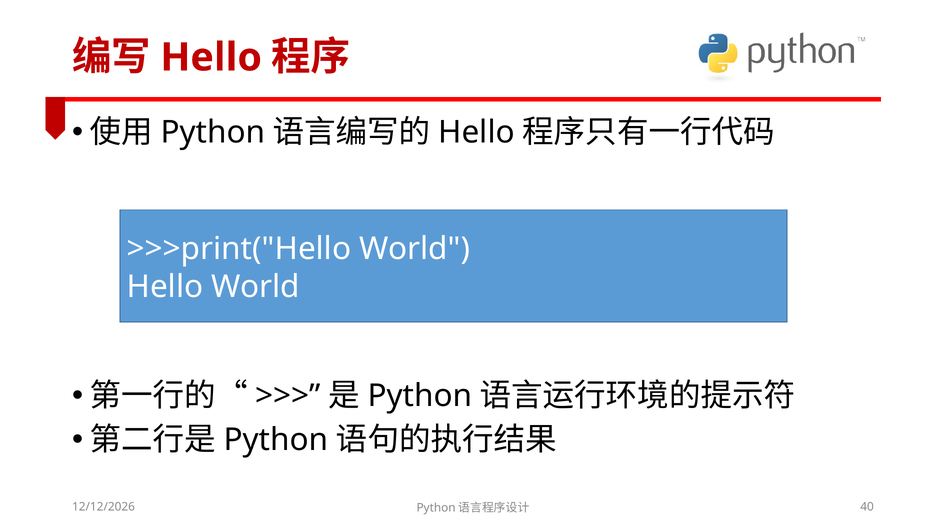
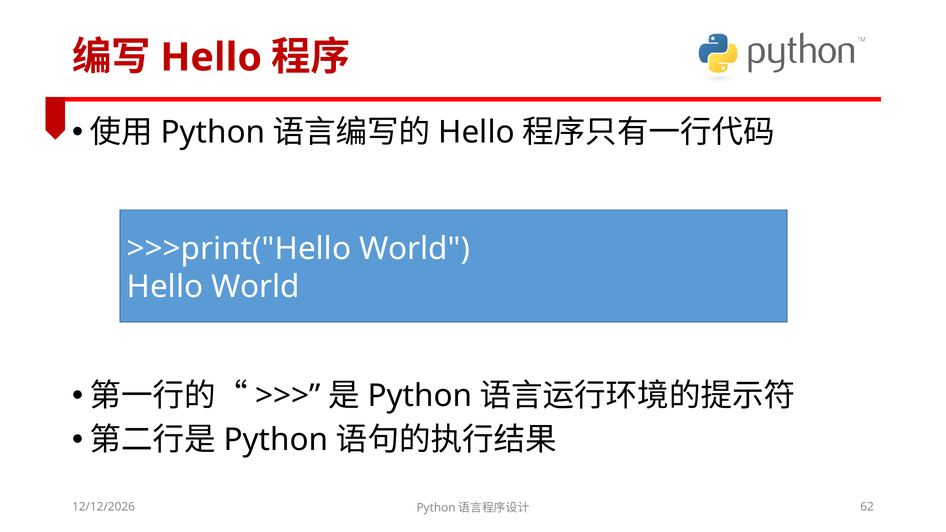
40: 40 -> 62 (867, 507)
